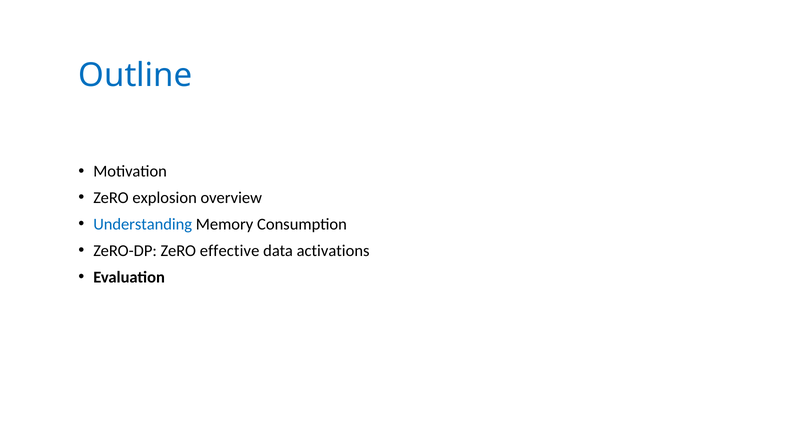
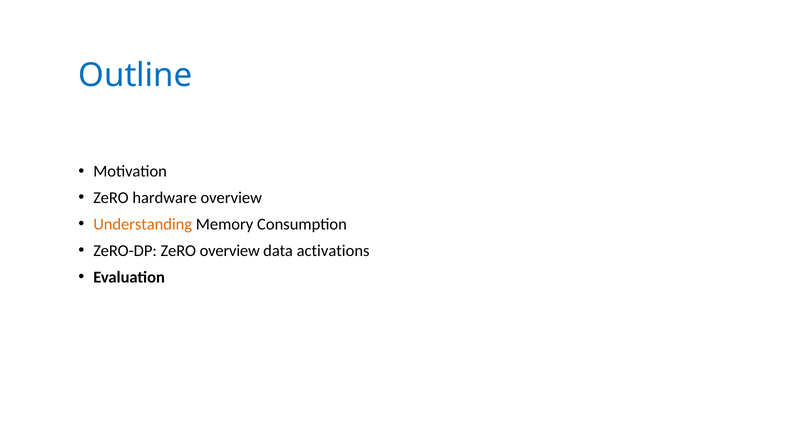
explosion: explosion -> hardware (165, 198)
Understanding colour: blue -> orange (143, 224)
ZeRO effective: effective -> overview (230, 250)
